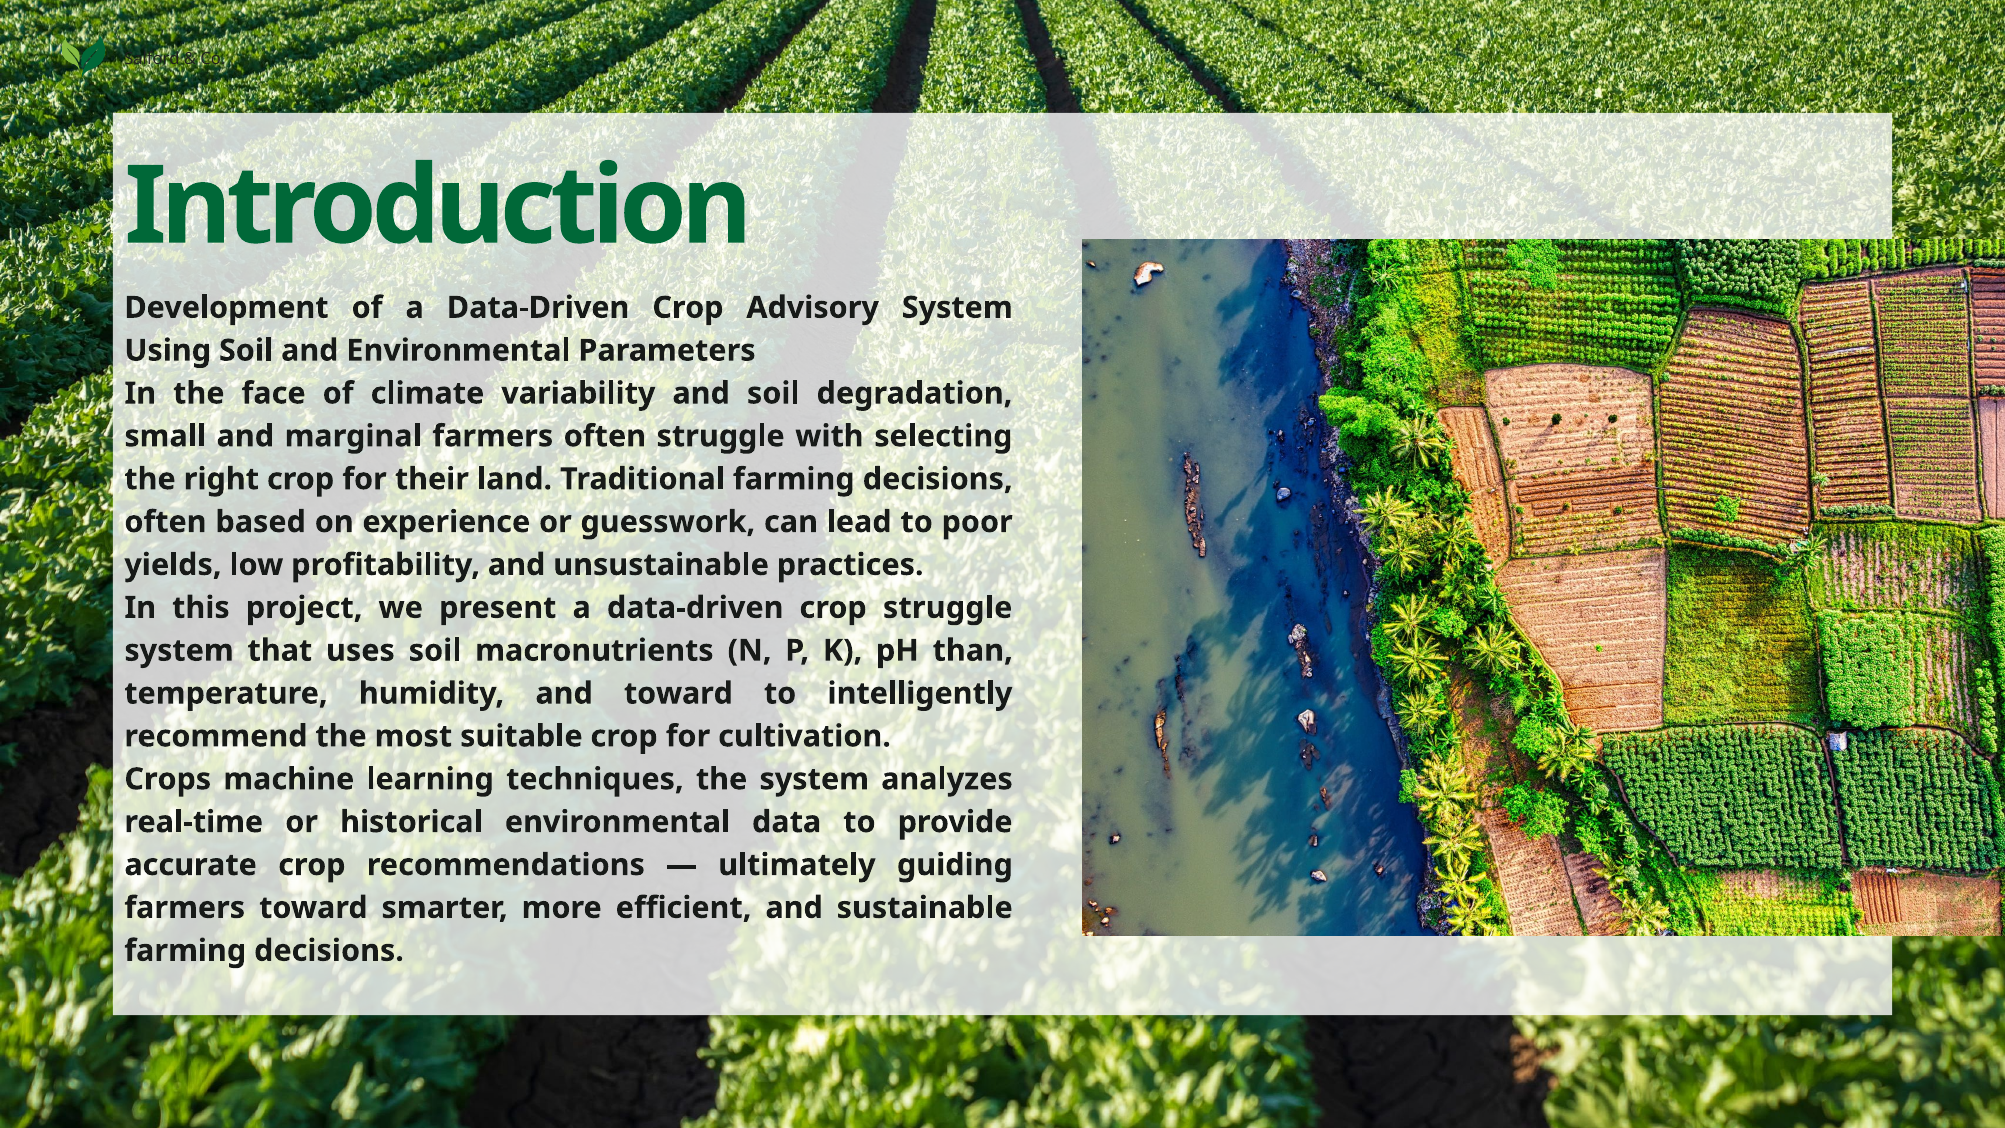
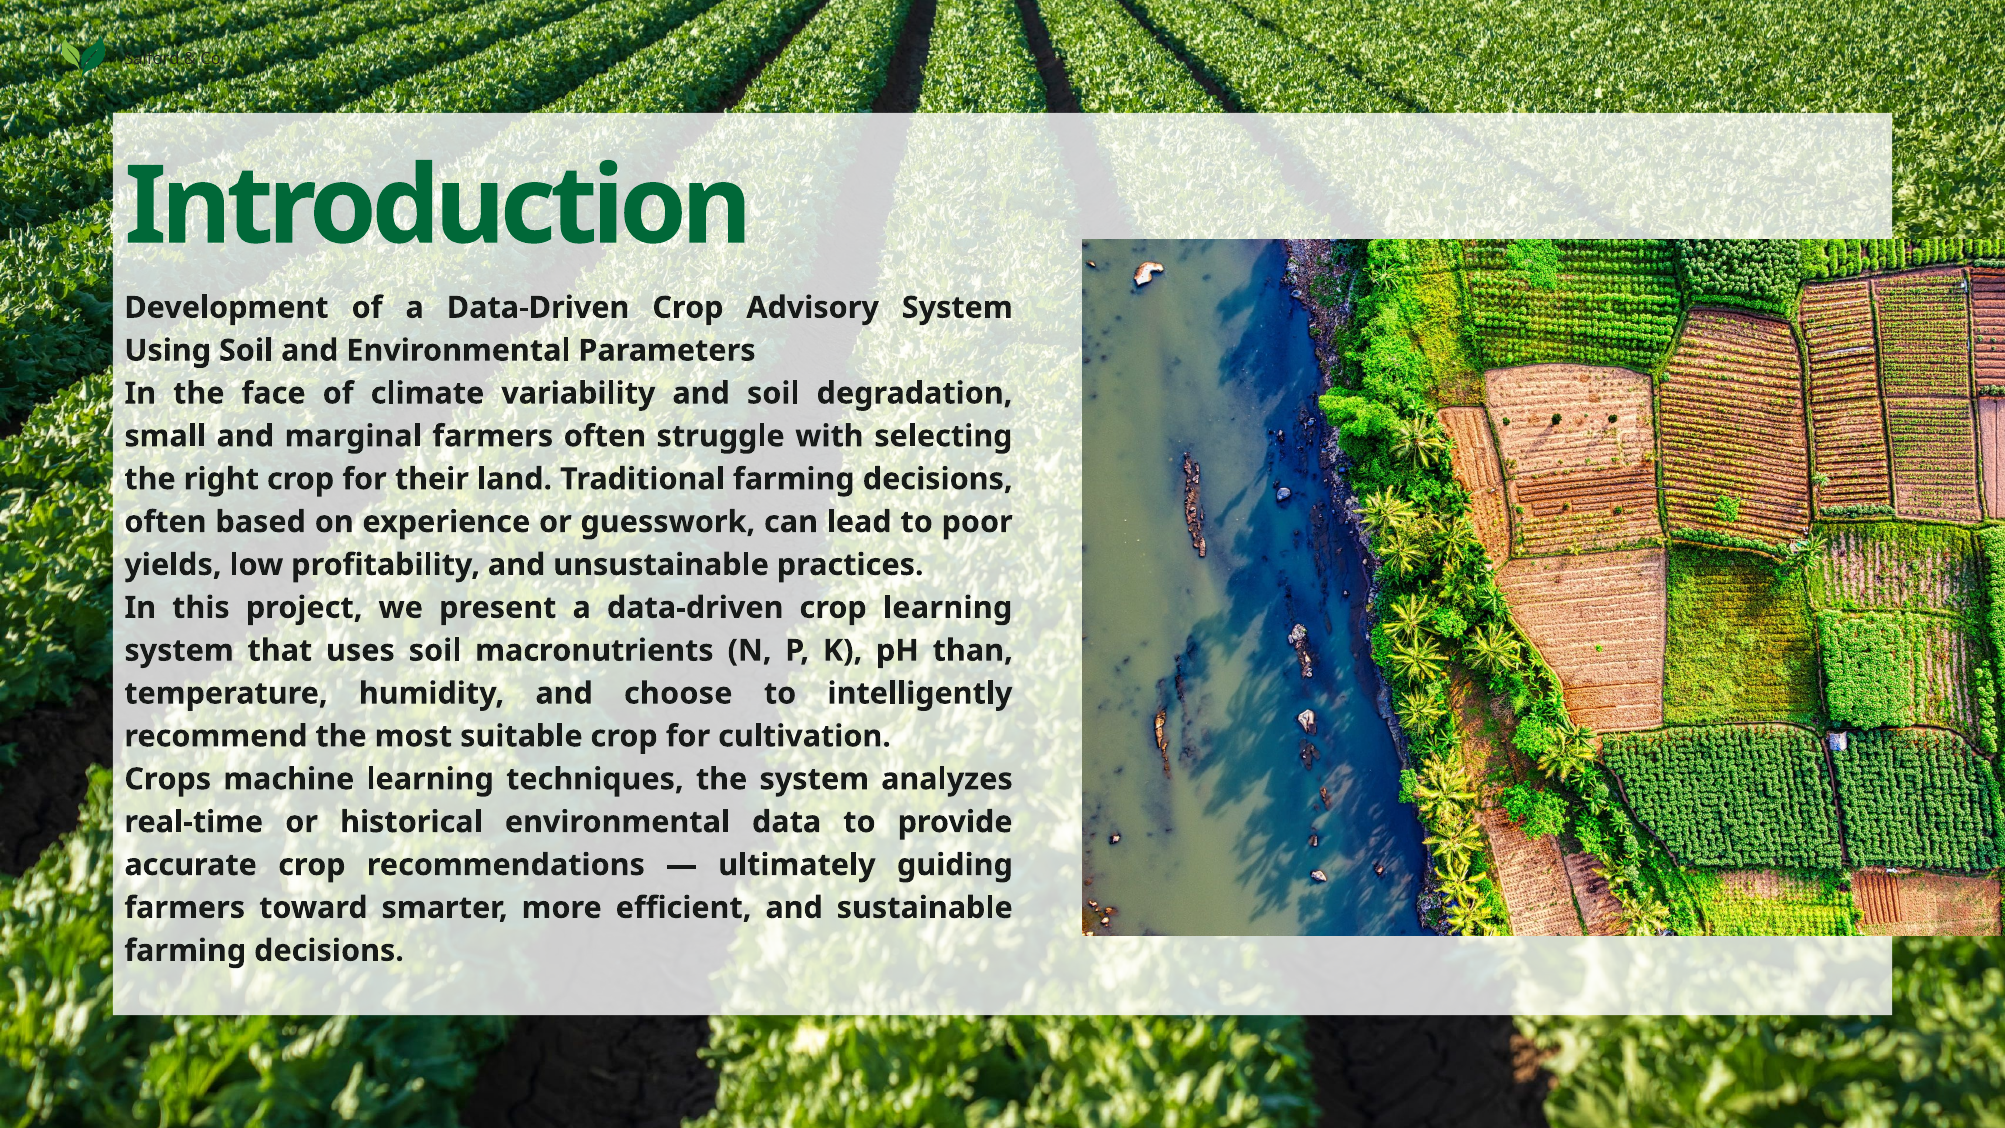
crop struggle: struggle -> learning (948, 608)
and toward: toward -> choose (678, 693)
